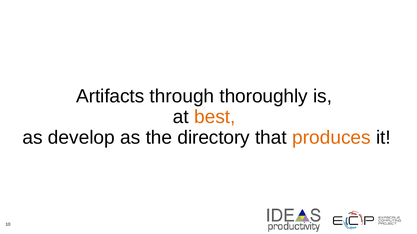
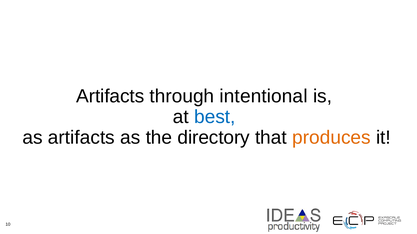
thoroughly: thoroughly -> intentional (264, 97)
best colour: orange -> blue (215, 117)
as develop: develop -> artifacts (81, 138)
